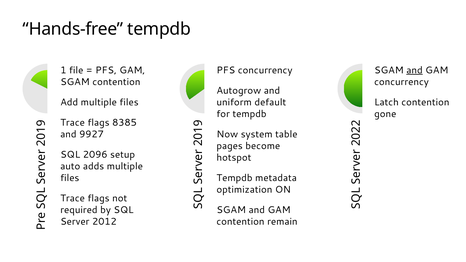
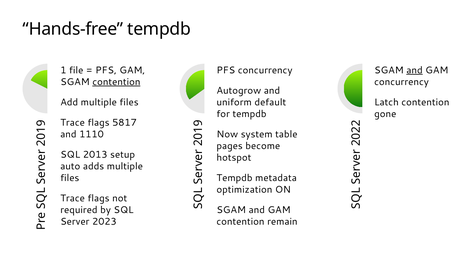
contention underline: none -> present (116, 82)
8385: 8385 -> 5817 (124, 123)
9927: 9927 -> 1110 (91, 134)
2096: 2096 -> 2013 (95, 155)
2012: 2012 -> 2023 (104, 222)
